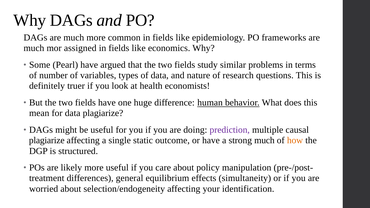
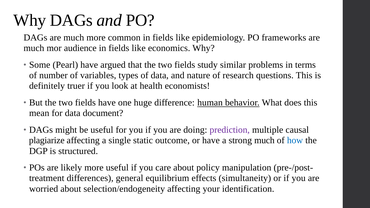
assigned: assigned -> audience (80, 48)
data plagiarize: plagiarize -> document (103, 113)
how colour: orange -> blue (295, 141)
